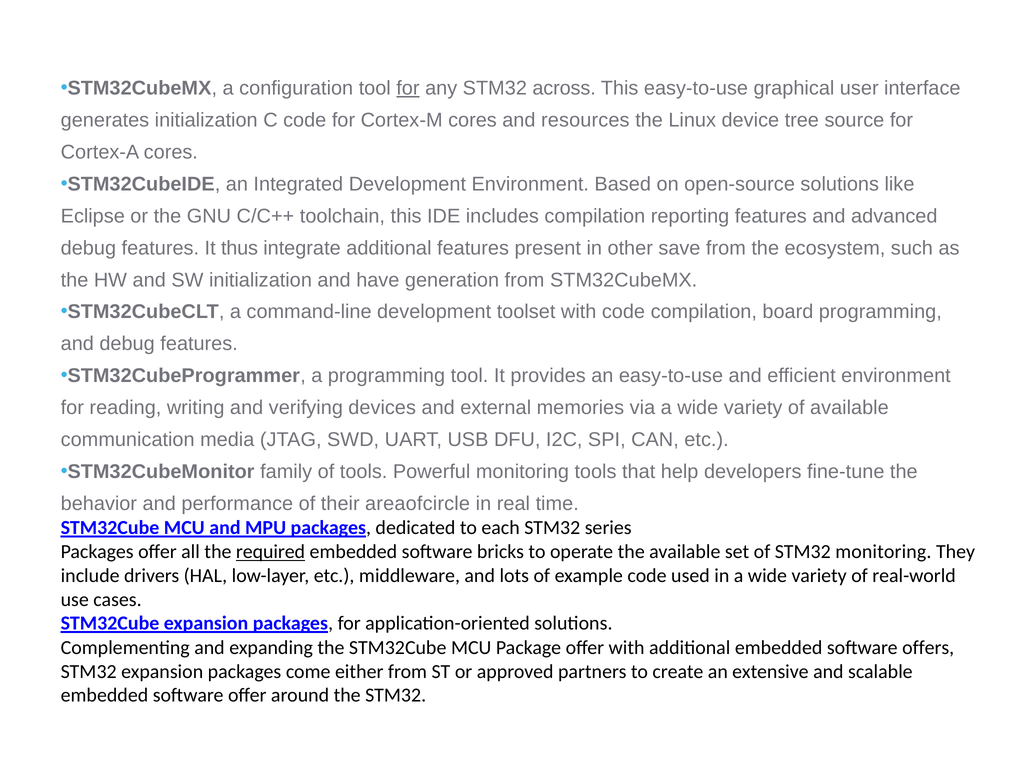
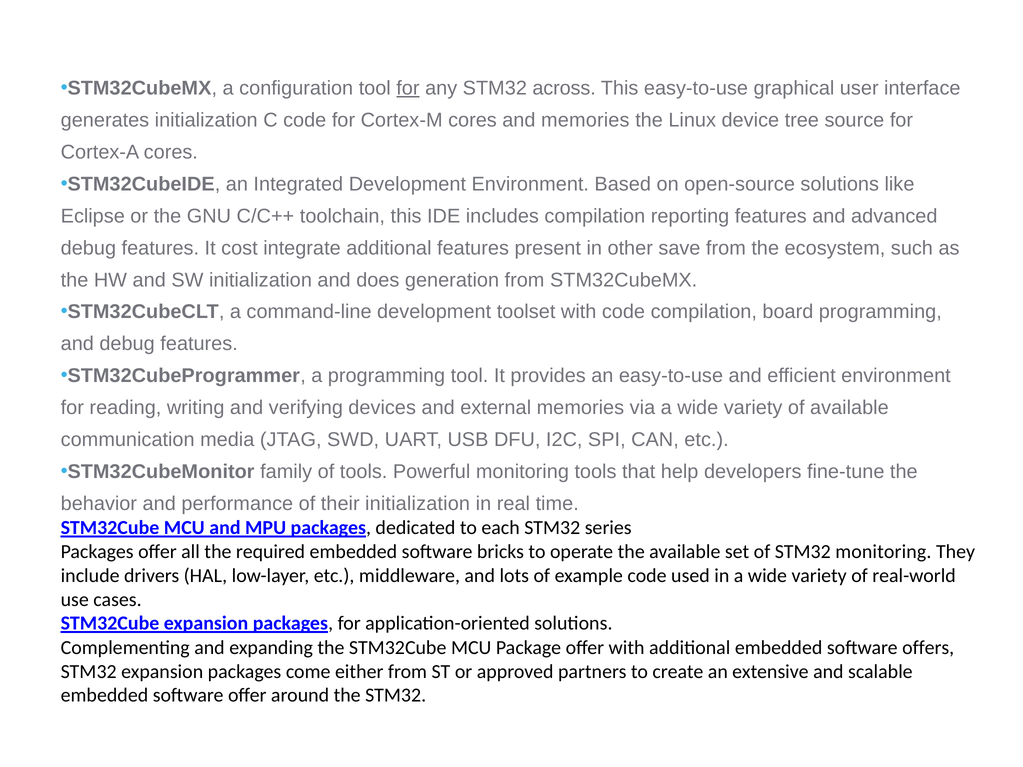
and resources: resources -> memories (585, 120)
thus: thus -> cost (239, 248)
have: have -> does (378, 280)
their areaofcircle: areaofcircle -> initialization (418, 504)
required underline: present -> none (271, 552)
